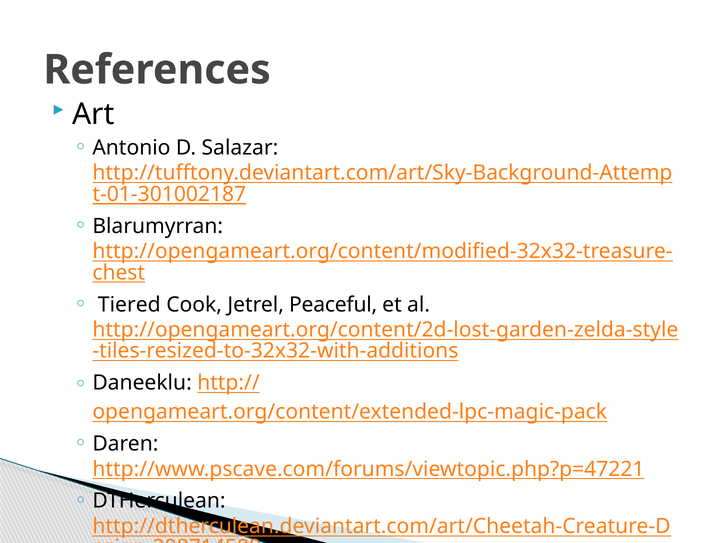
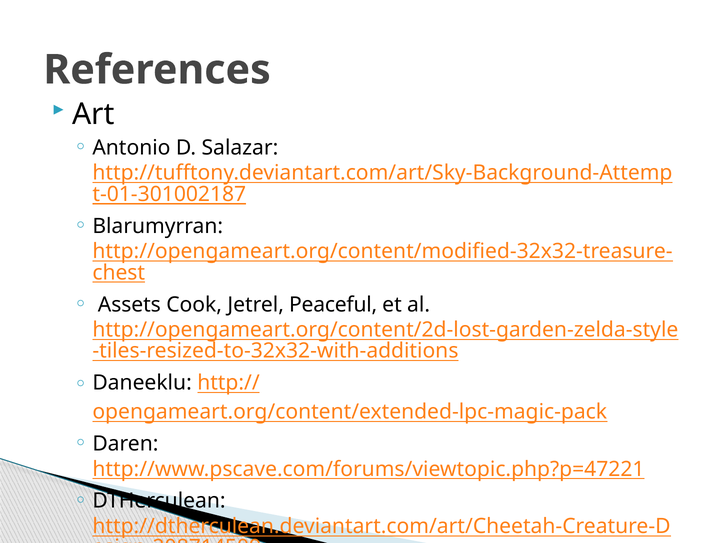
Tiered: Tiered -> Assets (129, 304)
